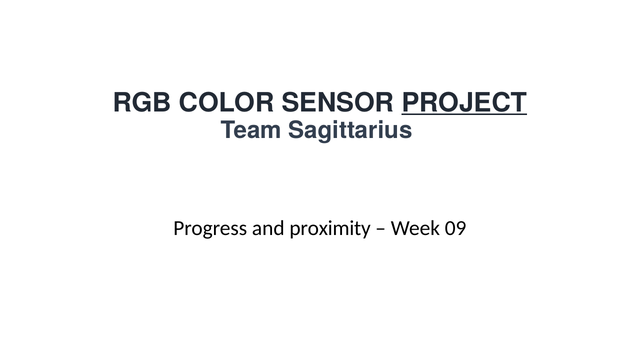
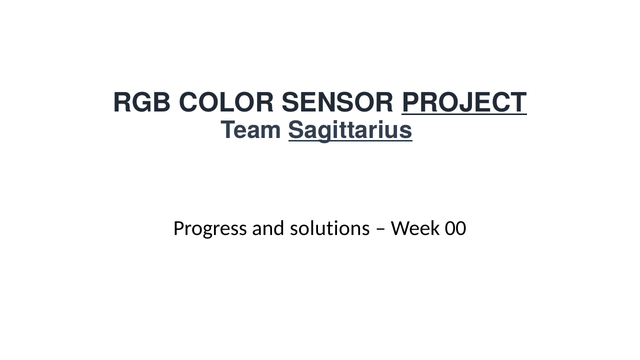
Sagittarius underline: none -> present (350, 130)
proximity: proximity -> solutions (330, 228)
09: 09 -> 00 (456, 228)
